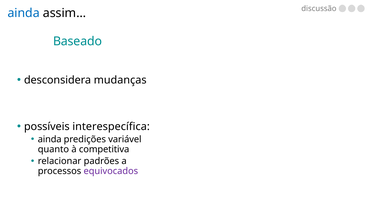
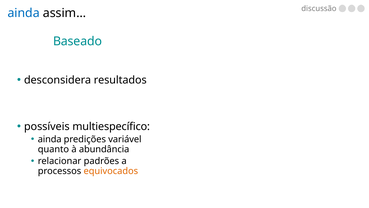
mudanças: mudanças -> resultados (120, 80)
interespecífica: interespecífica -> multiespecífico (111, 126)
competitiva: competitiva -> abundância (104, 149)
equivocados colour: purple -> orange (111, 171)
